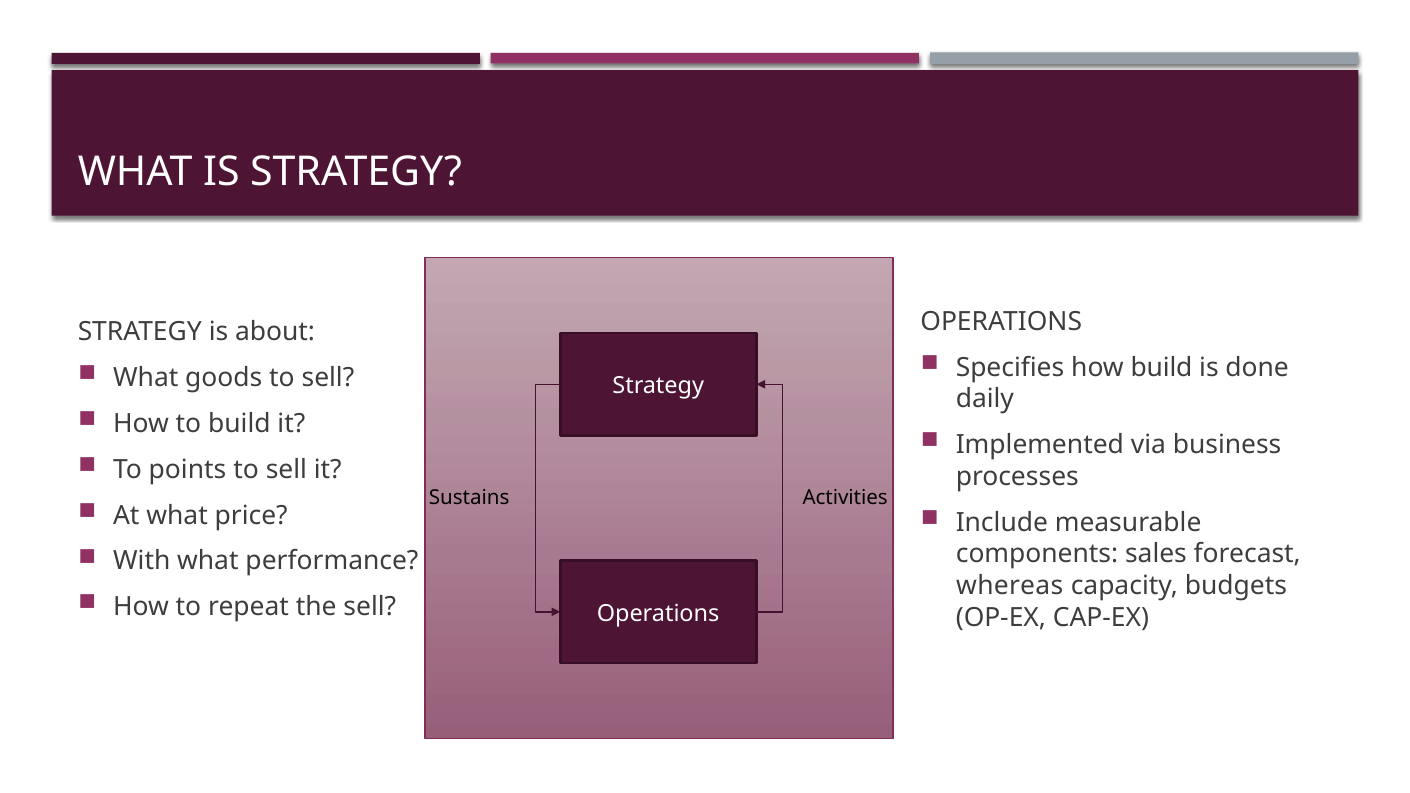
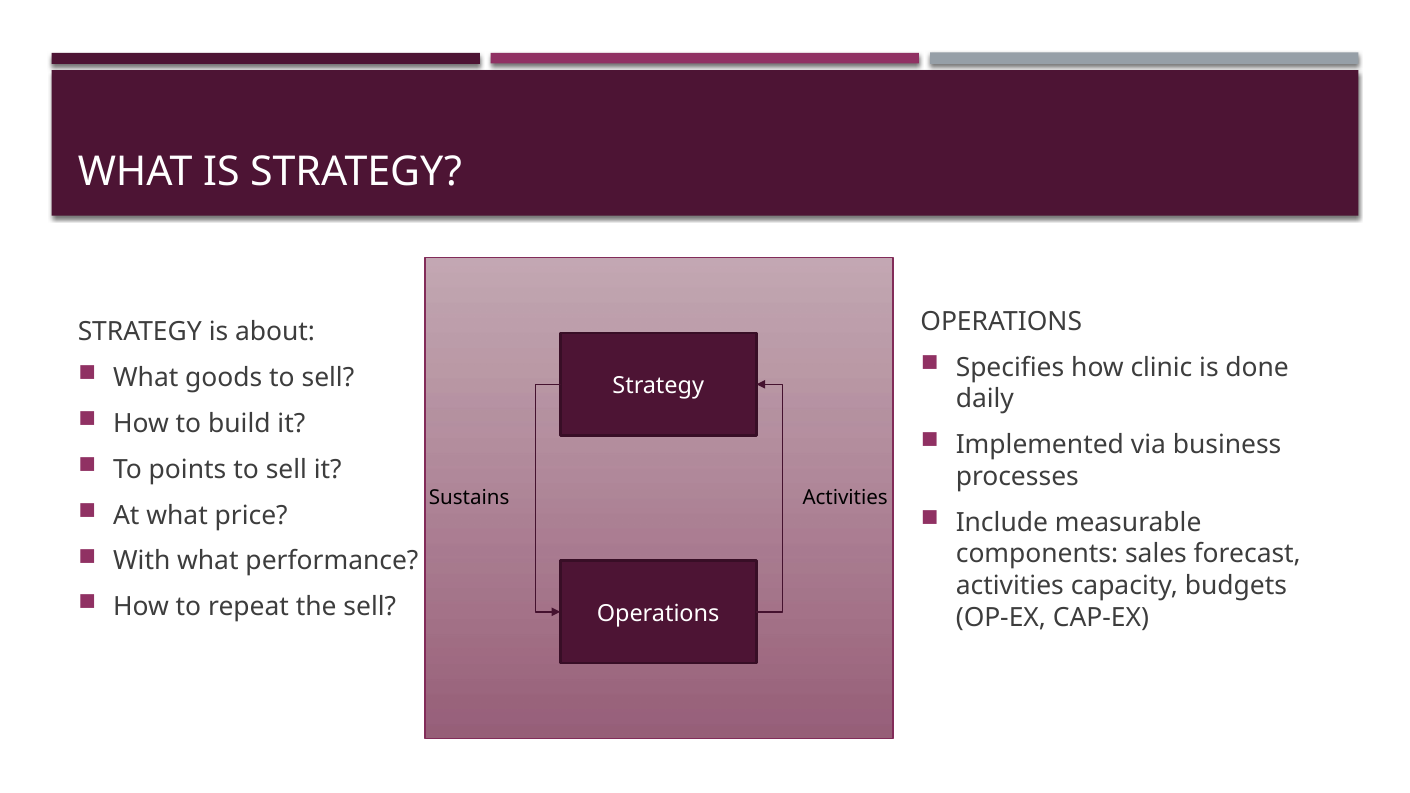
how build: build -> clinic (1161, 367)
whereas: whereas -> activities (1010, 586)
